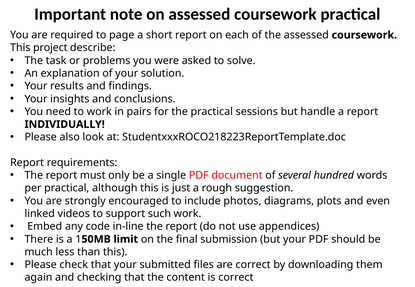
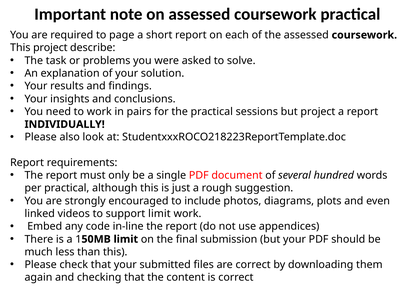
but handle: handle -> project (318, 112)
support such: such -> limit (159, 214)
